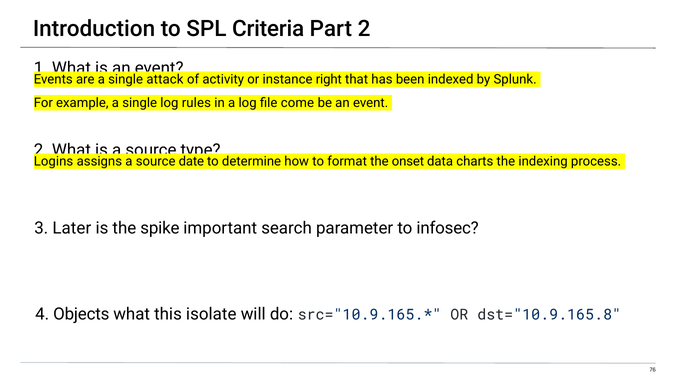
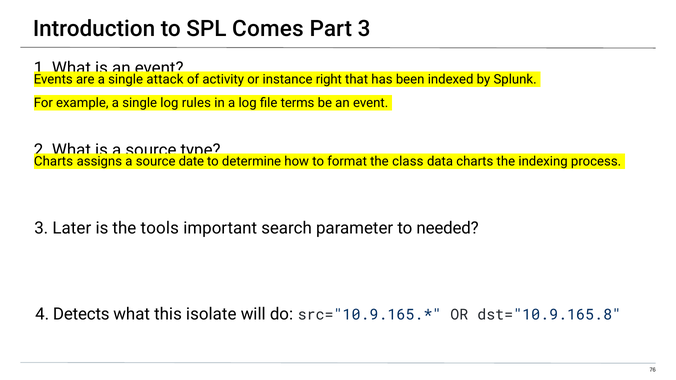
Criteria: Criteria -> Comes (268, 29)
Part 2: 2 -> 3 (364, 29)
come: come -> terms (298, 103)
Logins: Logins -> Charts (54, 162)
onset: onset -> class (408, 162)
spike: spike -> tools (160, 228)
infosec: infosec -> needed (448, 228)
Objects: Objects -> Detects (81, 314)
